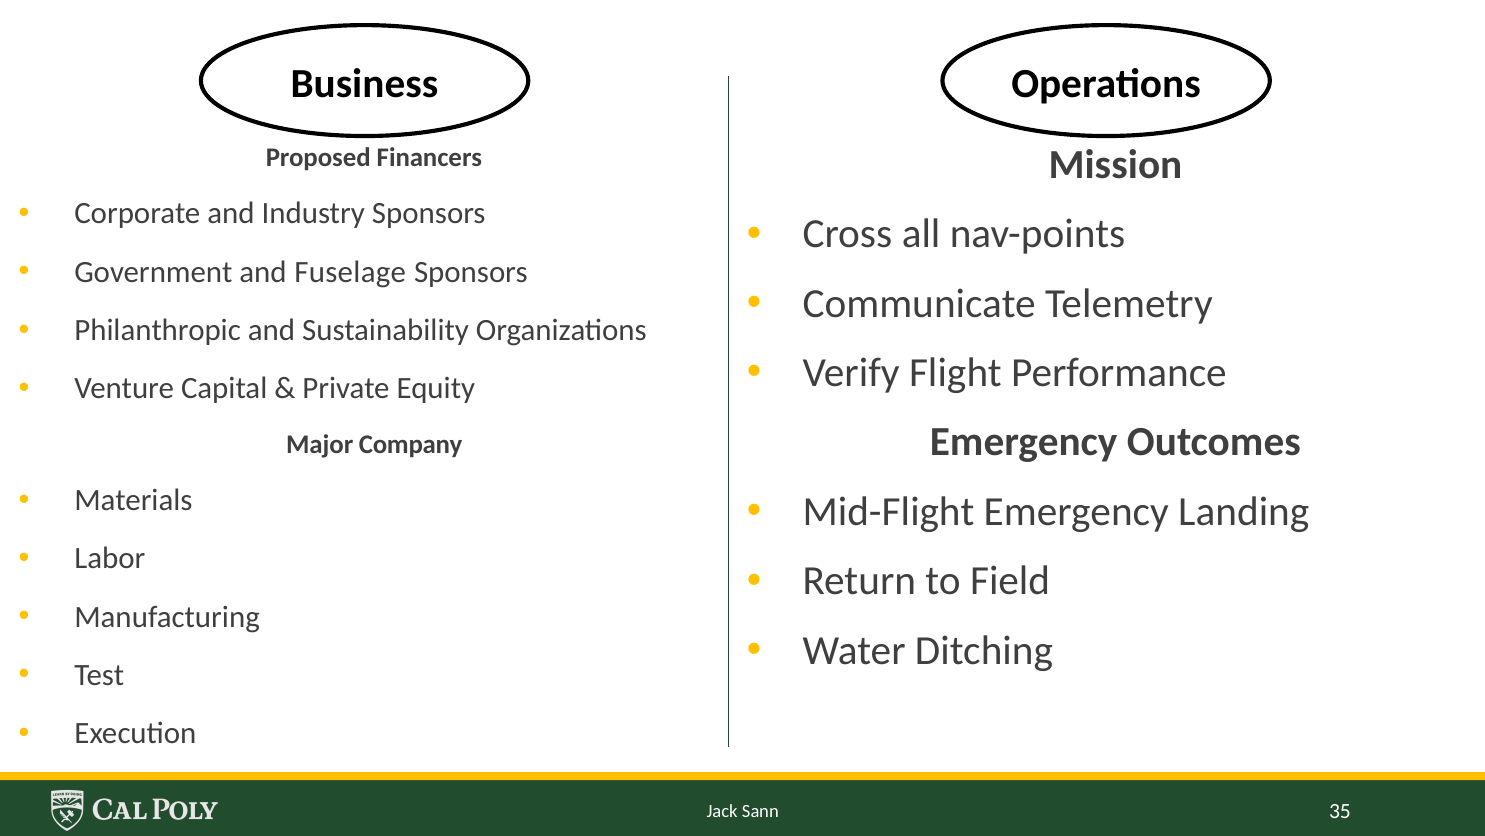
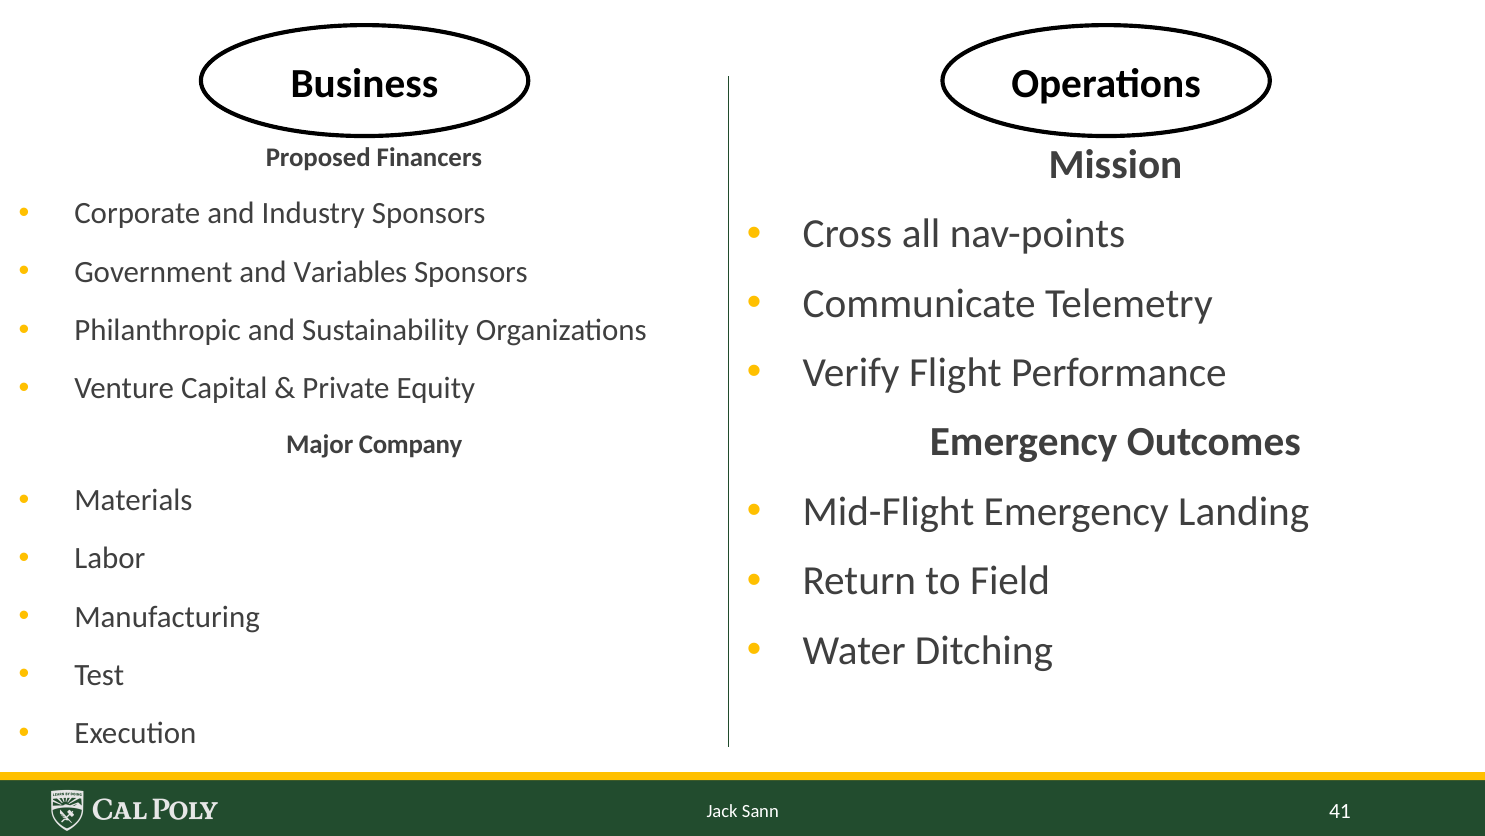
Fuselage: Fuselage -> Variables (350, 272)
35: 35 -> 41 (1340, 810)
